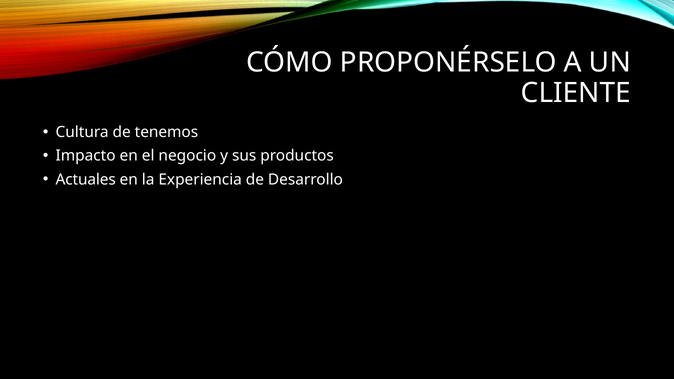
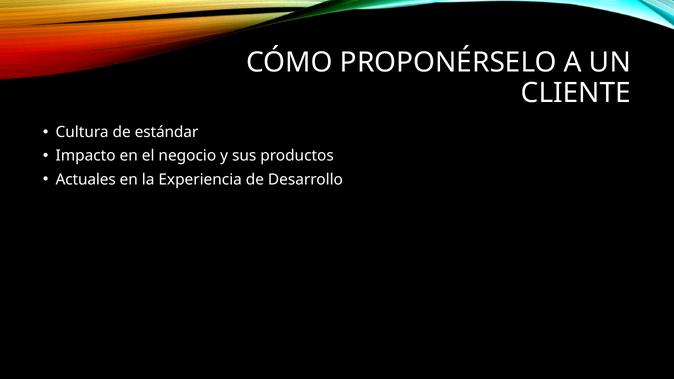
tenemos: tenemos -> estándar (167, 132)
